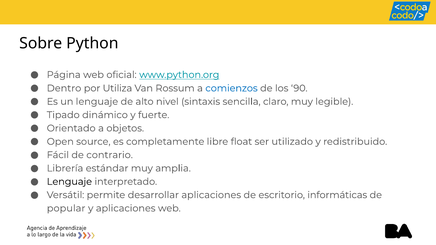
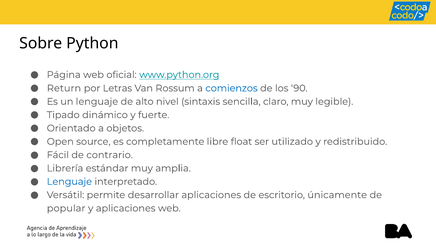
Dentro: Dentro -> Return (64, 88)
Utiliza: Utiliza -> Letras (117, 88)
Lenguaje colour: black -> blue (69, 182)
informáticas: informáticas -> únicamente (337, 195)
